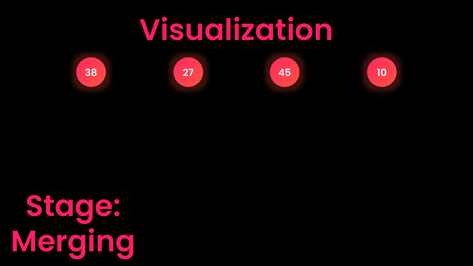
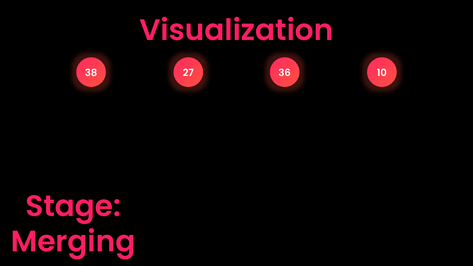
45: 45 -> 36 (285, 73)
